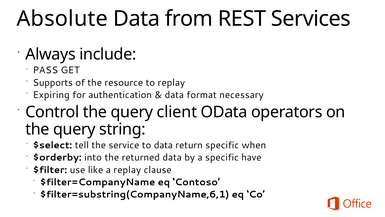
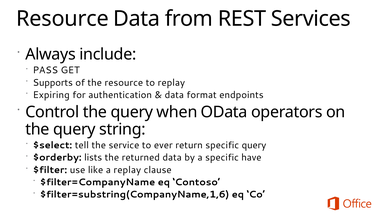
Absolute: Absolute -> Resource (62, 19)
necessary: necessary -> endpoints (241, 95)
client: client -> when (177, 112)
to data: data -> ever (163, 145)
specific when: when -> query (254, 145)
into: into -> lists (93, 157)
$filter=substring(CompanyName,6,1: $filter=substring(CompanyName,6,1 -> $filter=substring(CompanyName,1,6 (134, 194)
